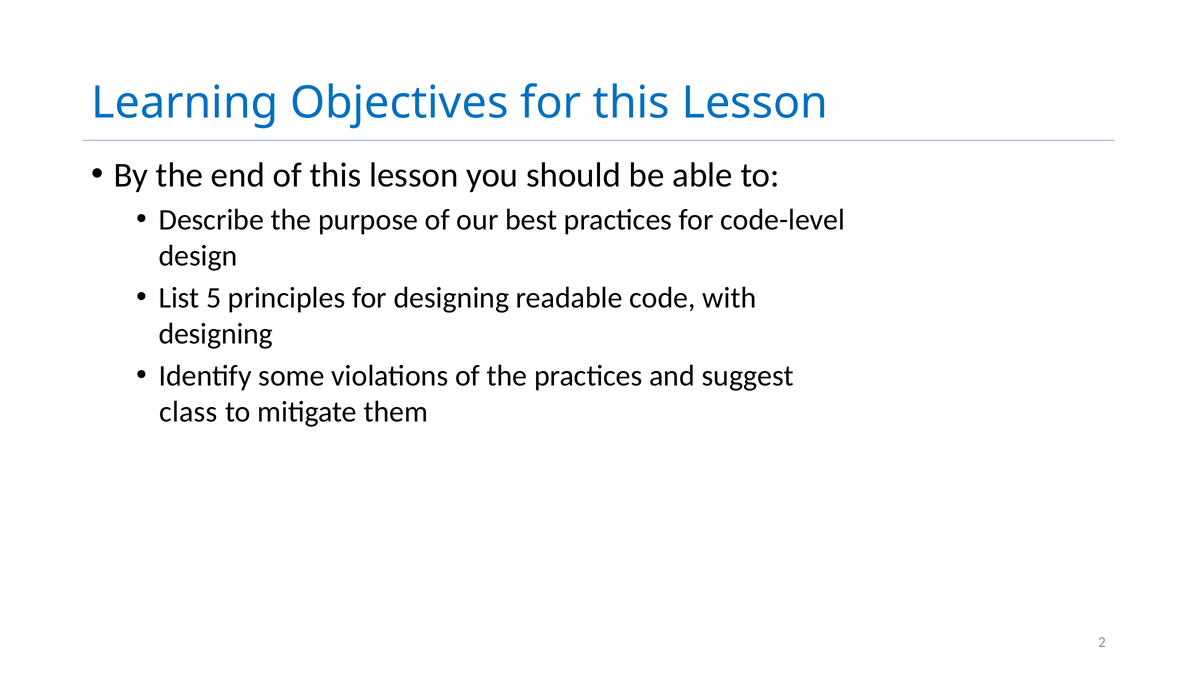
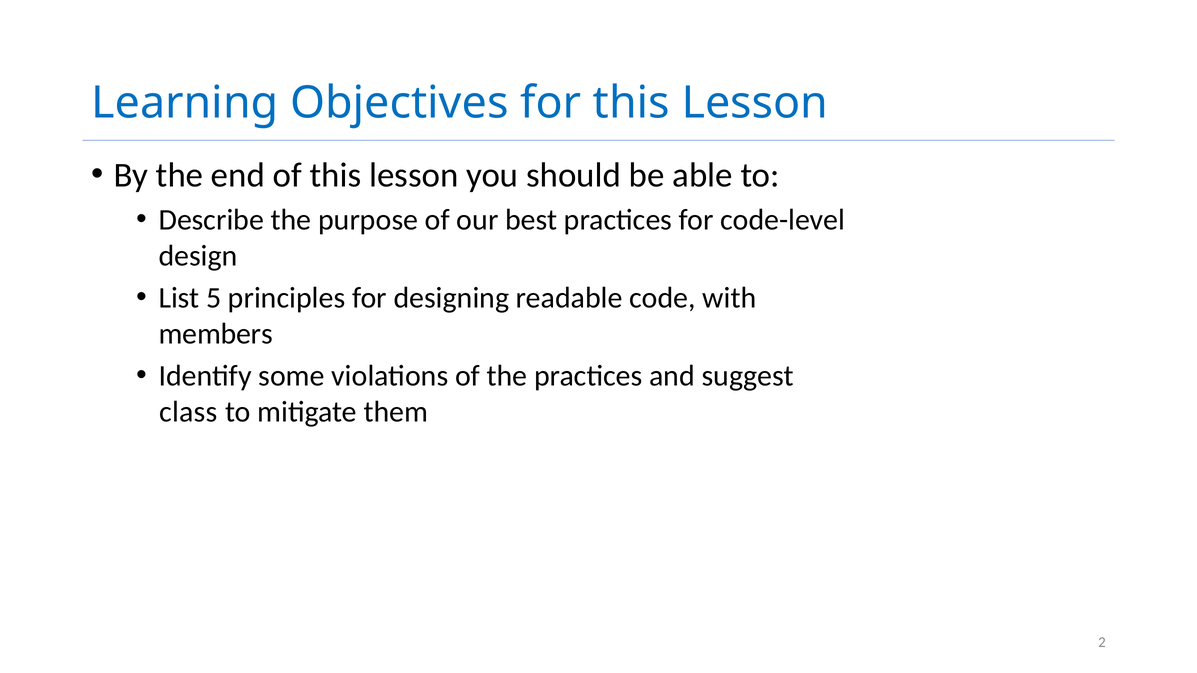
designing: designing -> members (216, 334)
